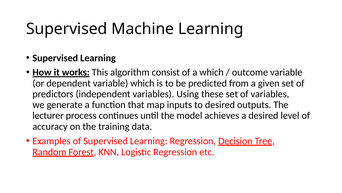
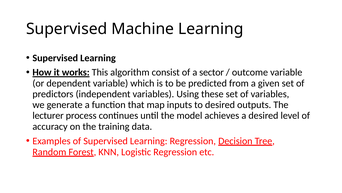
a which: which -> sector (212, 72)
